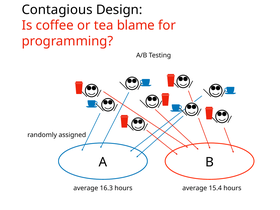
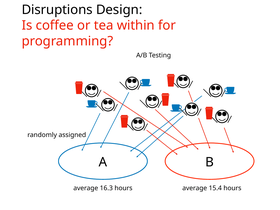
Contagious: Contagious -> Disruptions (57, 10)
blame: blame -> within (136, 25)
